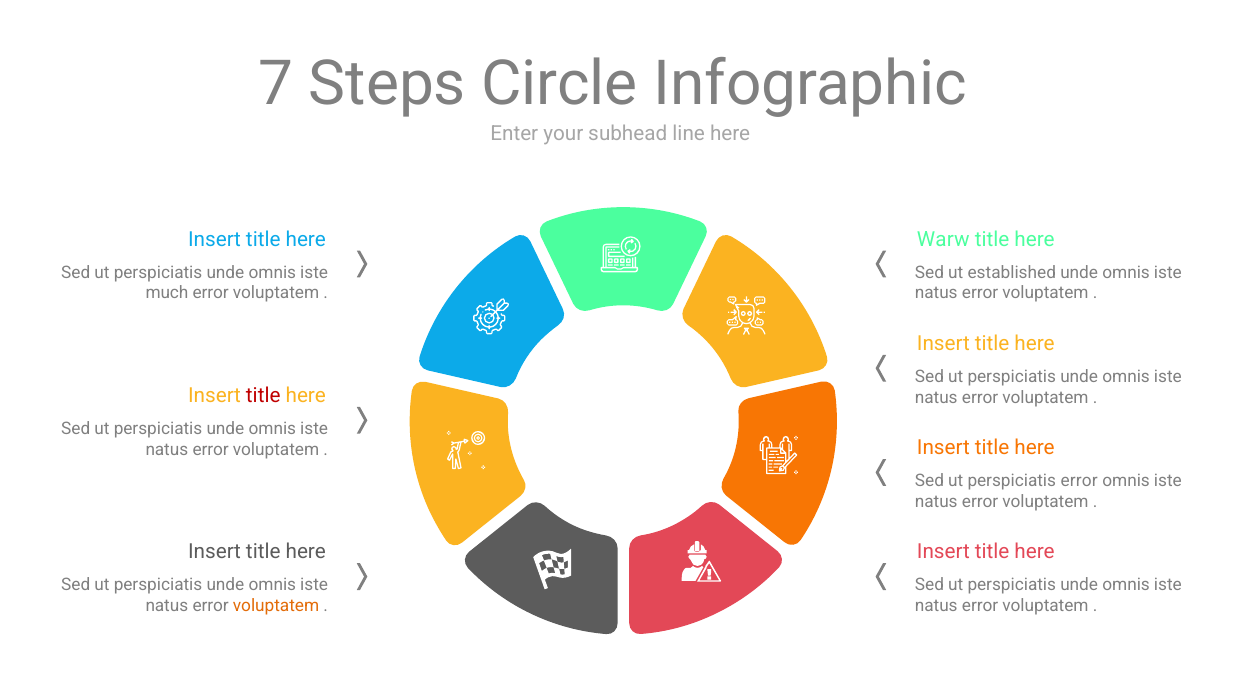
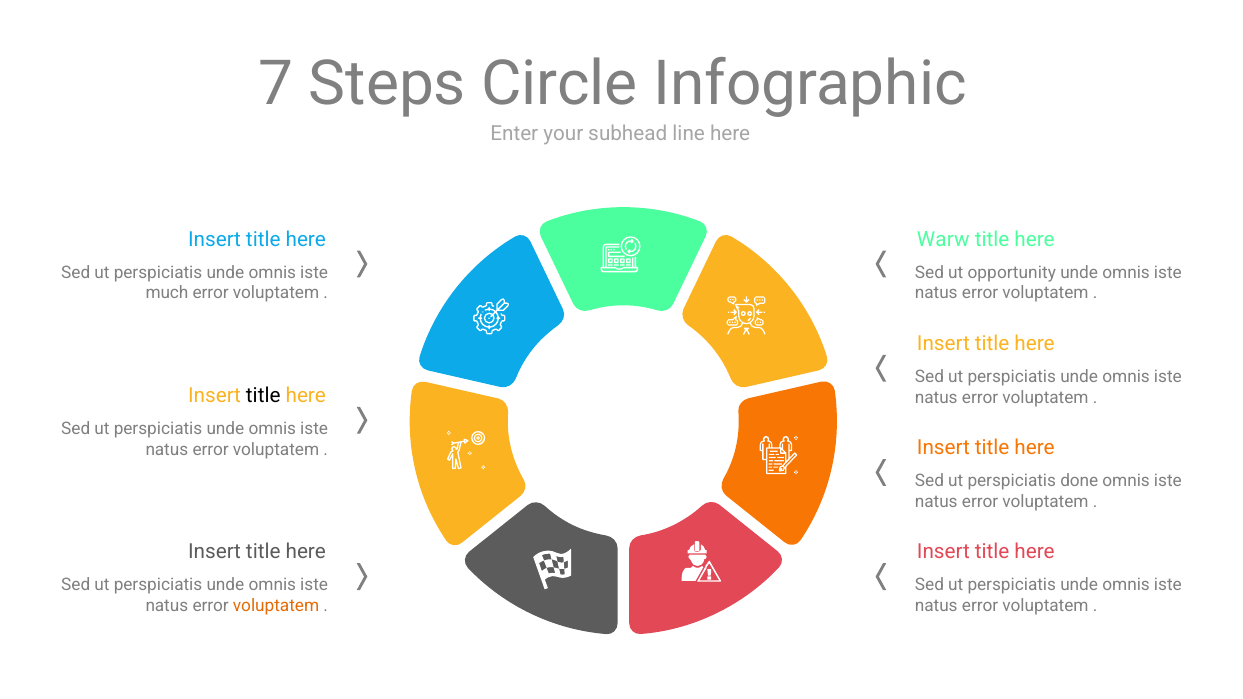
established: established -> opportunity (1012, 273)
title colour: red -> black (263, 396)
perspiciatis error: error -> done (1079, 481)
